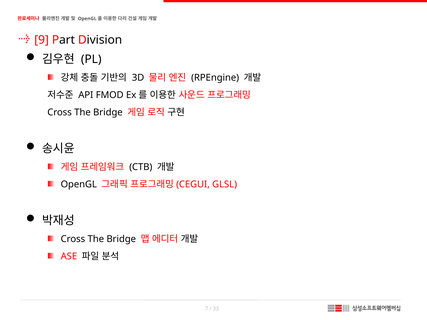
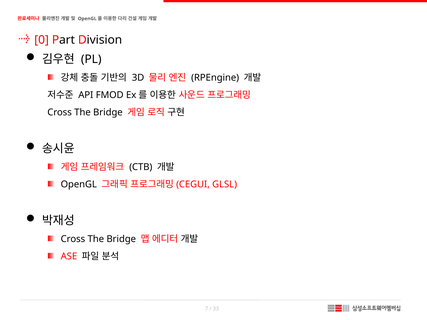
9: 9 -> 0 (42, 40)
